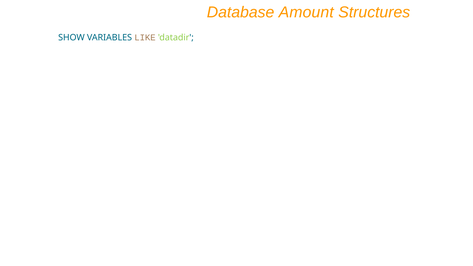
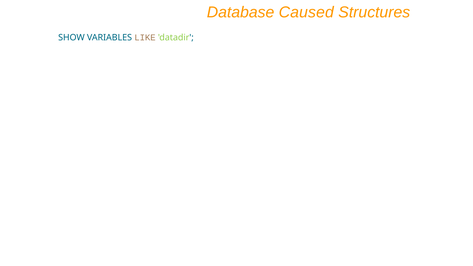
Amount: Amount -> Caused (306, 12)
